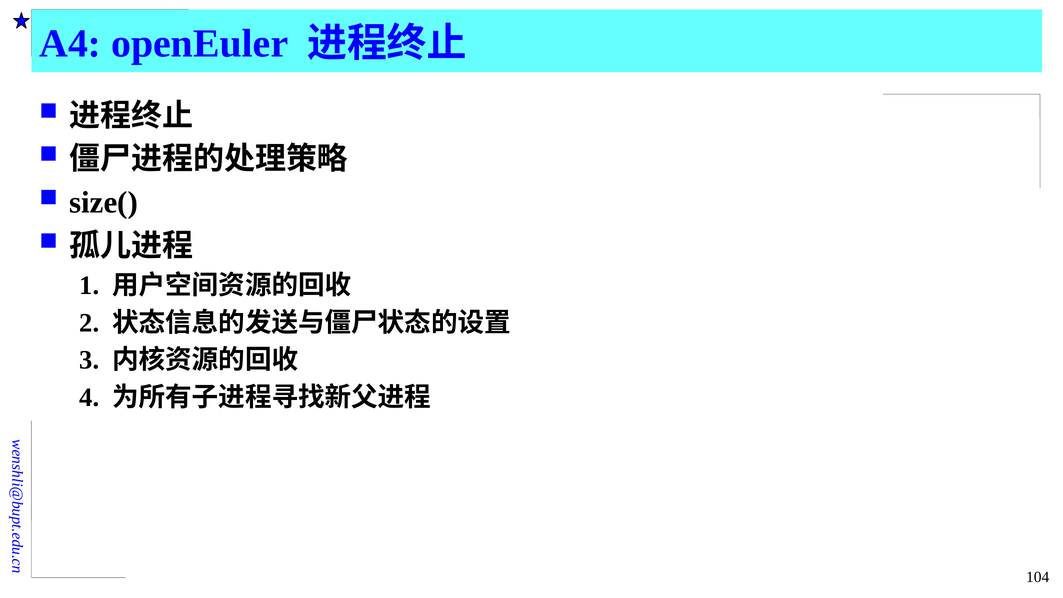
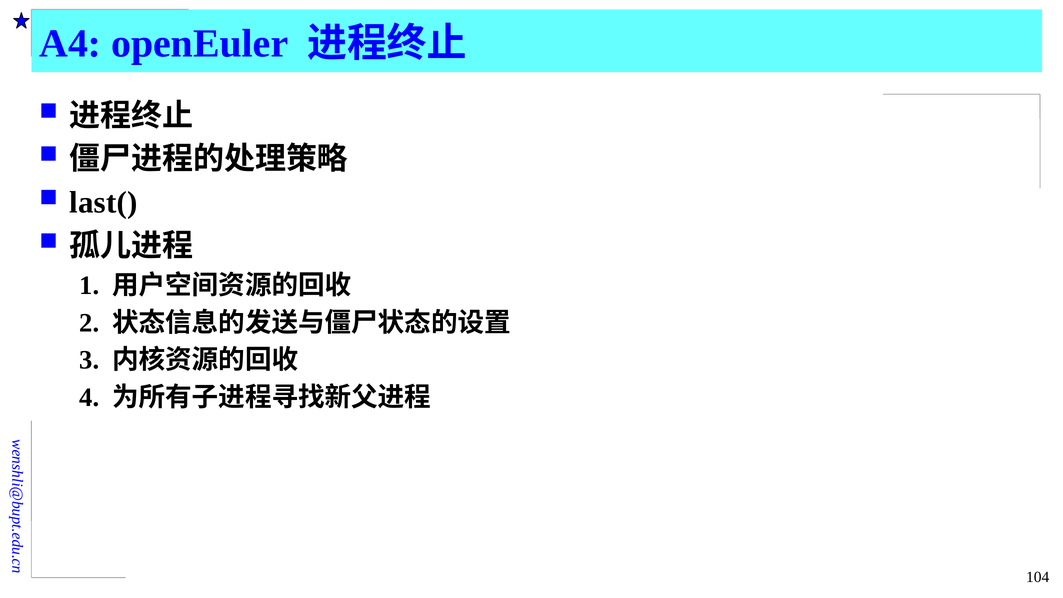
size(: size( -> last( (103, 203)
